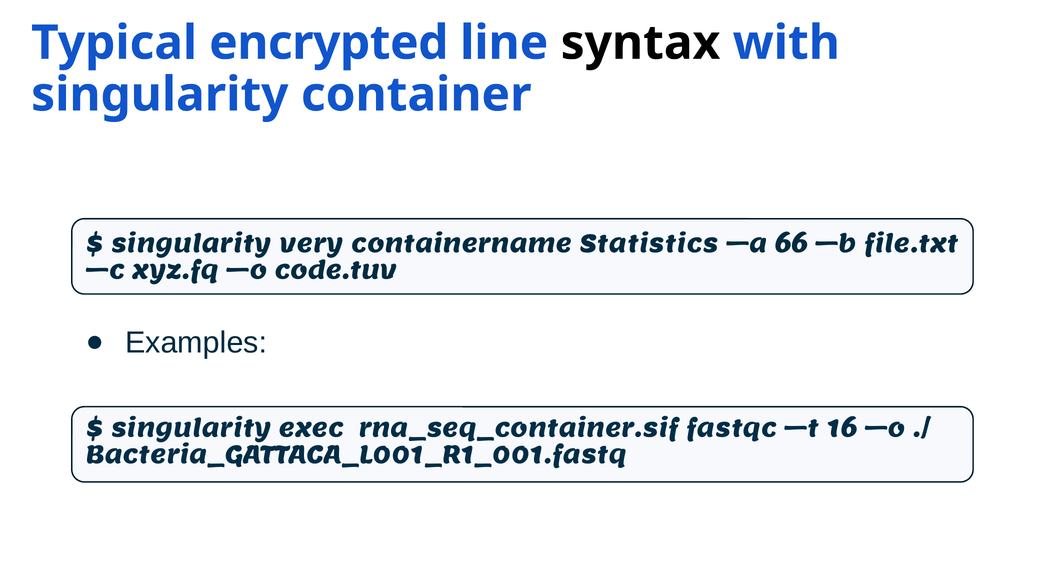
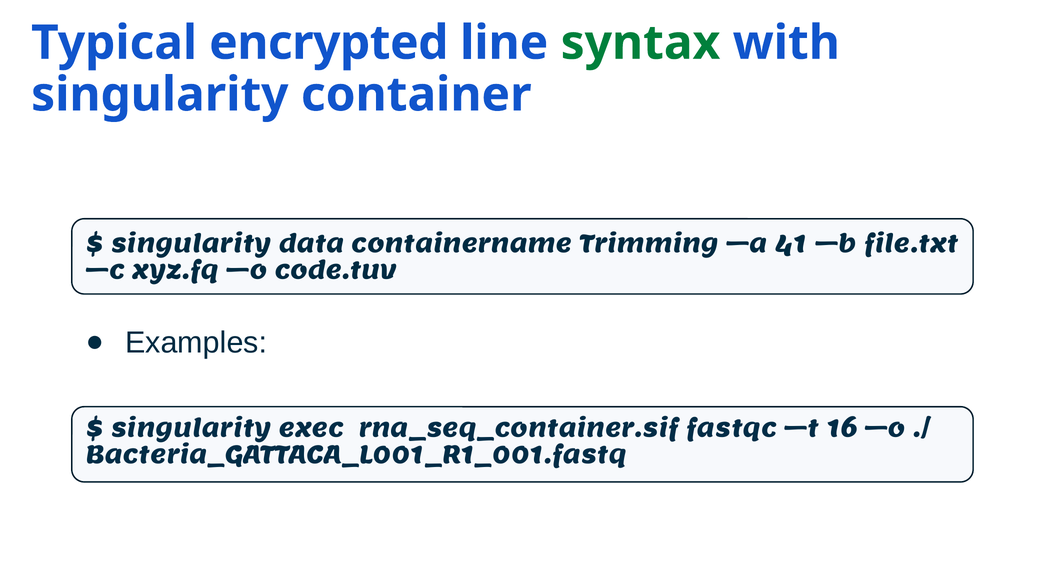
syntax colour: black -> green (640, 43)
very: very -> data (312, 244)
Statistics: Statistics -> Trimming (649, 244)
66: 66 -> 41 (791, 244)
